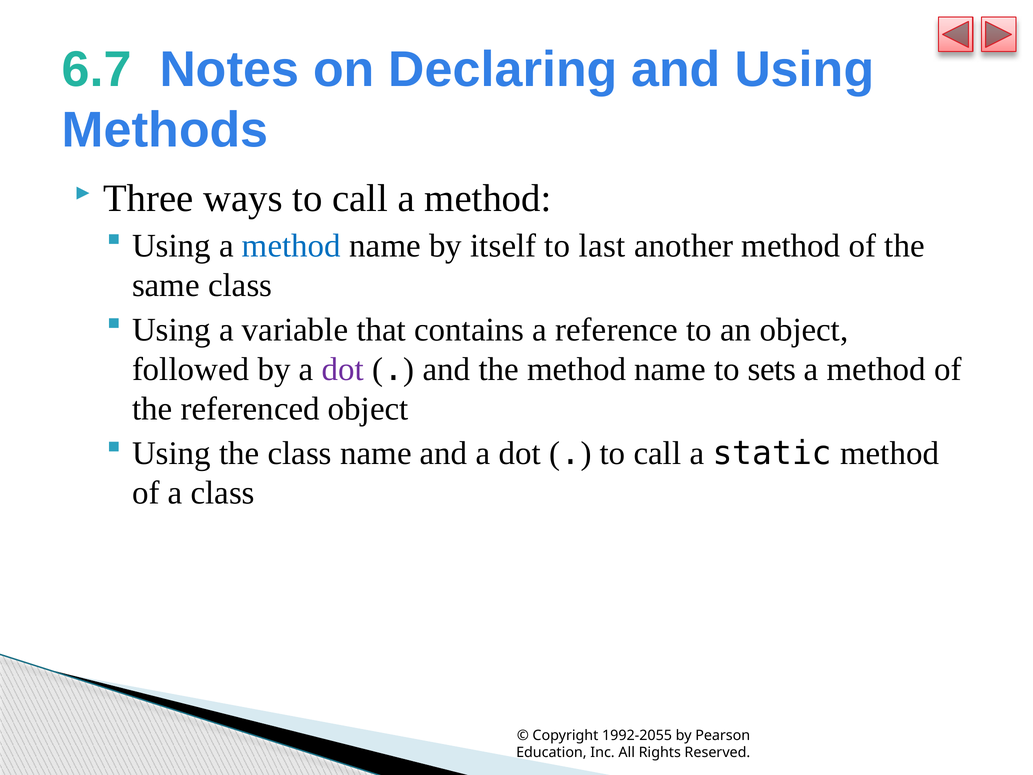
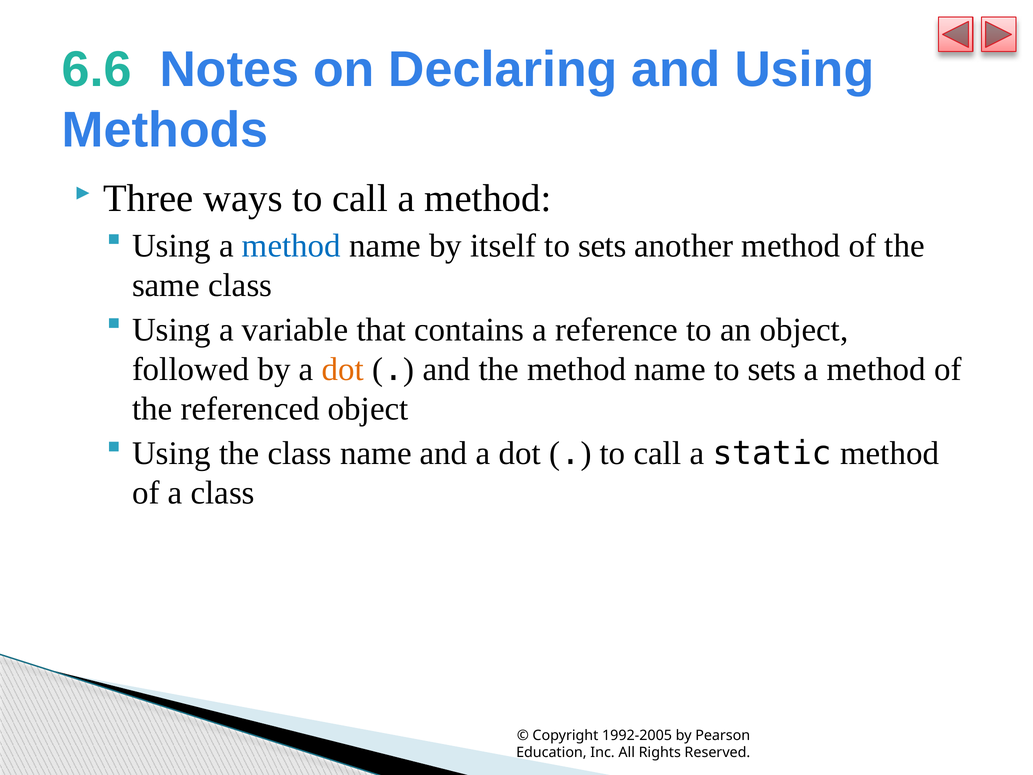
6.7: 6.7 -> 6.6 (97, 70)
itself to last: last -> sets (602, 246)
dot colour: purple -> orange (343, 369)
1992-2055: 1992-2055 -> 1992-2005 (637, 735)
